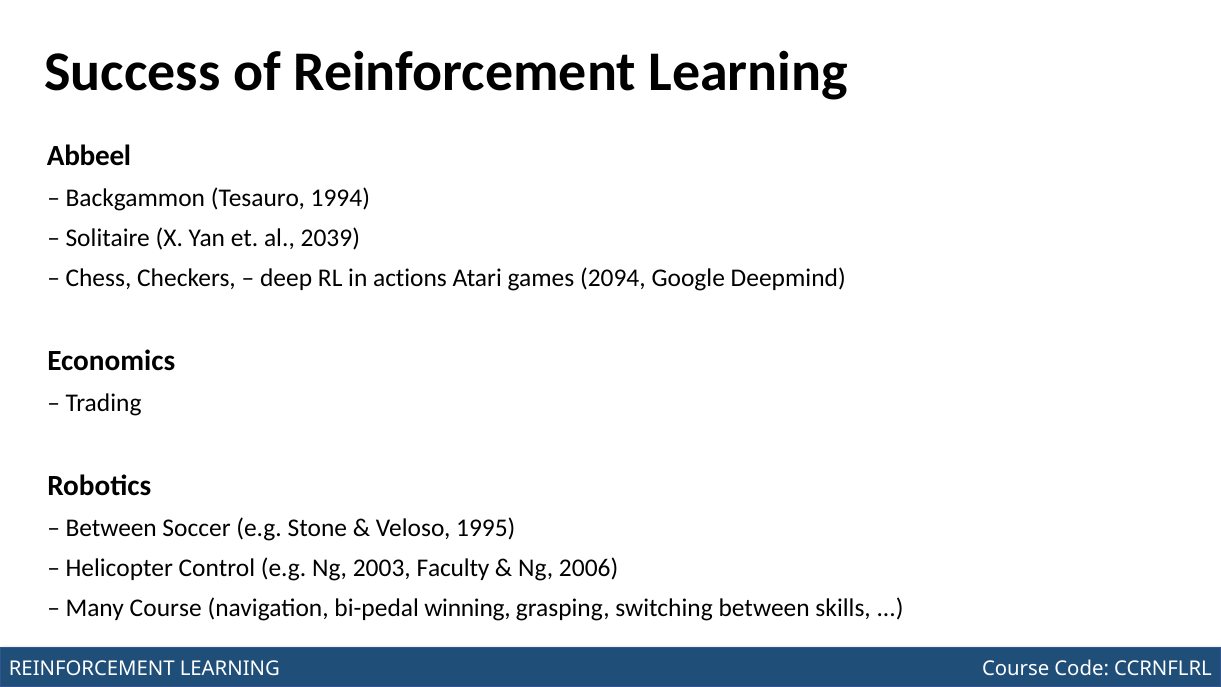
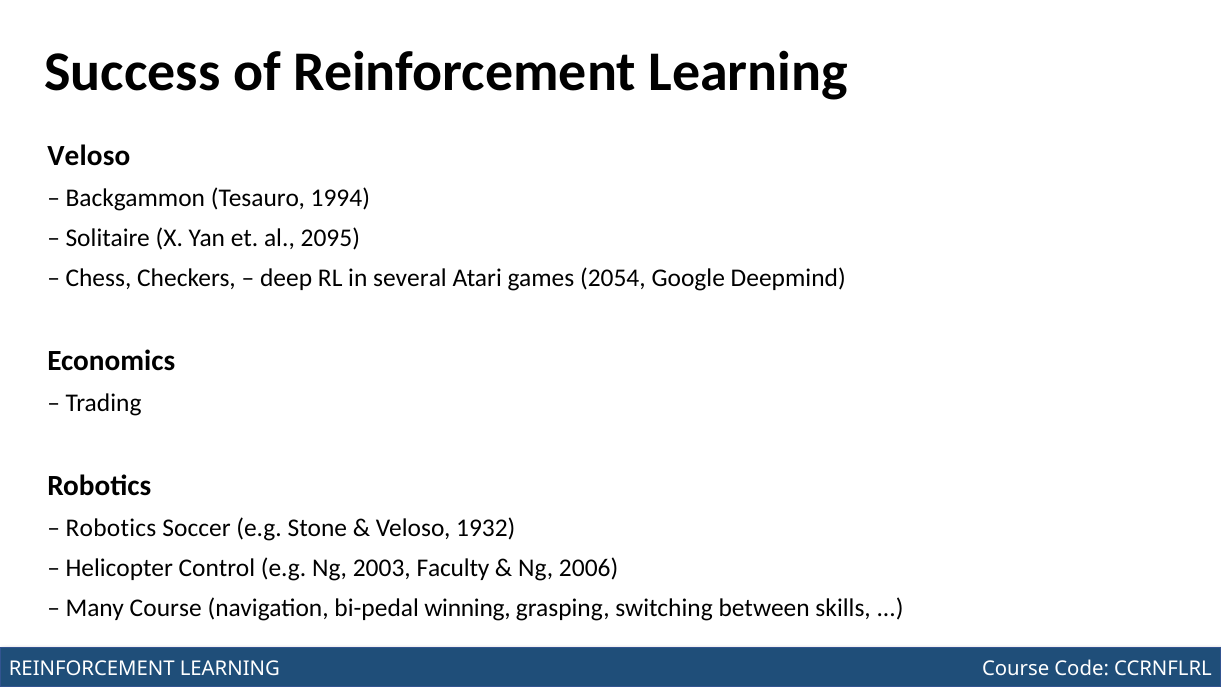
Abbeel: Abbeel -> Veloso (89, 156)
2039: 2039 -> 2095 (330, 238)
actions: actions -> several (410, 278)
2094: 2094 -> 2054 (613, 278)
Between: Between -> Robotics (111, 528)
1995: 1995 -> 1932 (486, 528)
